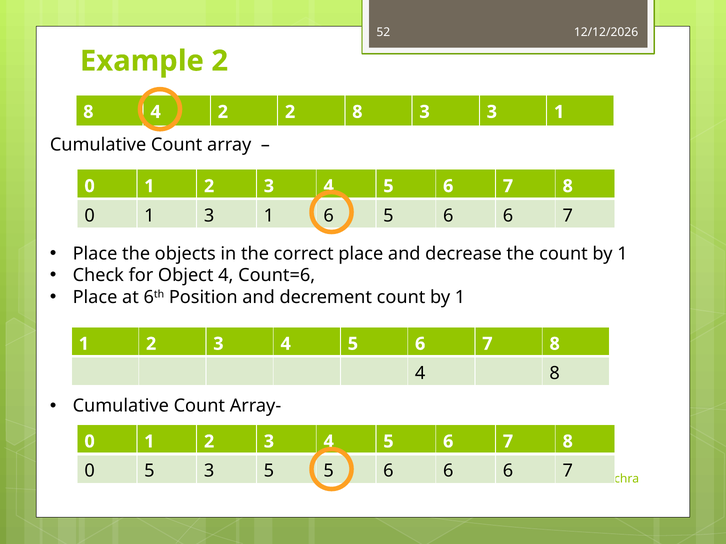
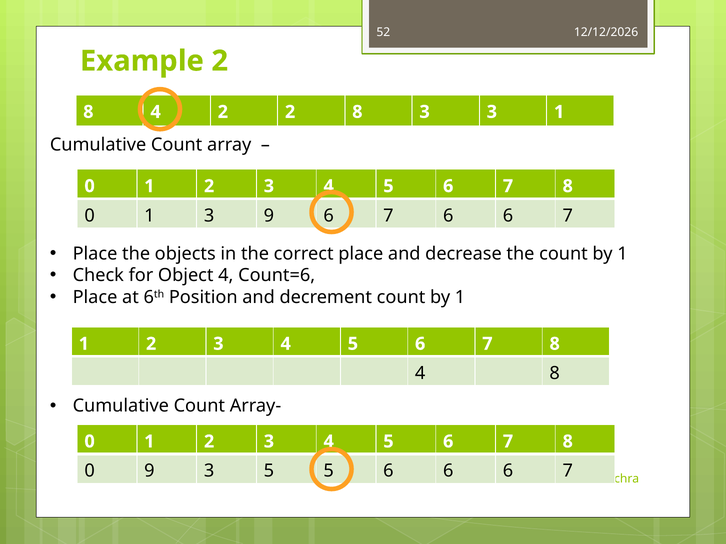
1 3 1: 1 -> 9 (269, 216)
5: 5 -> 7 (388, 216)
0 5: 5 -> 9 (149, 471)
